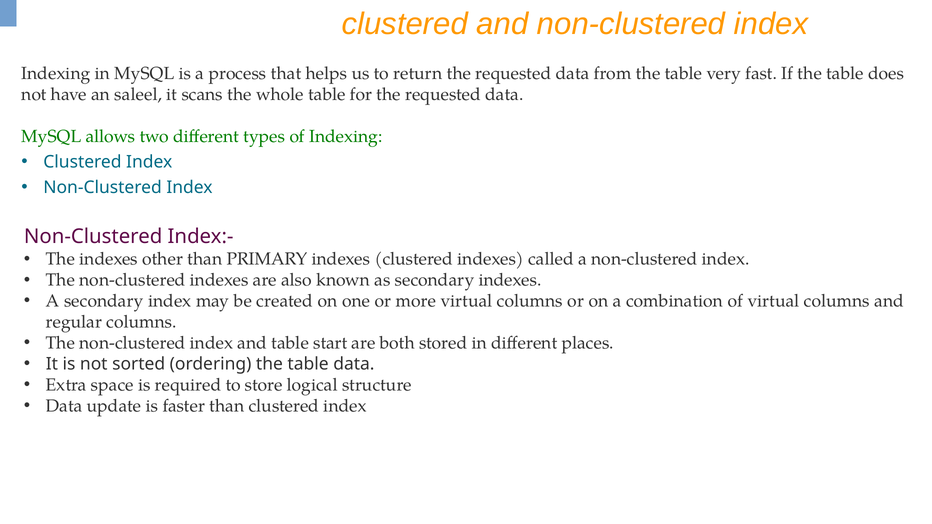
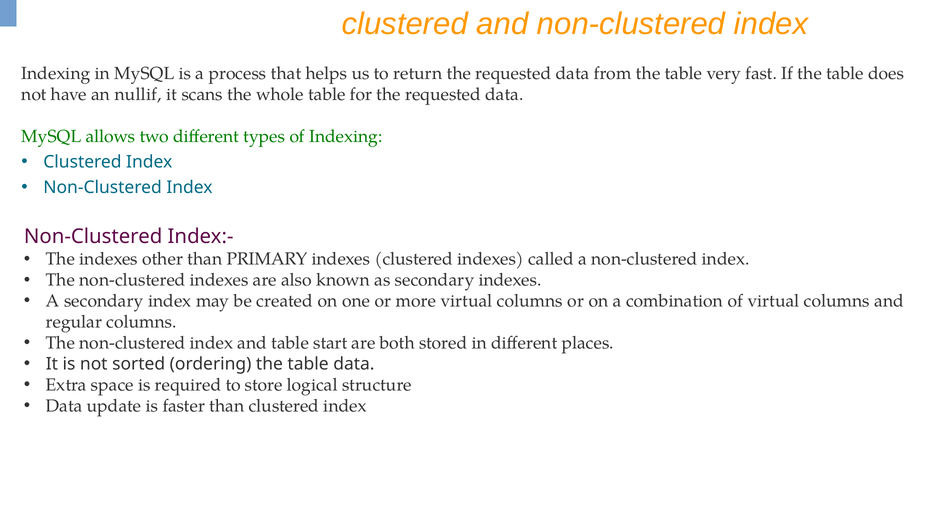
saleel: saleel -> nullif (138, 95)
